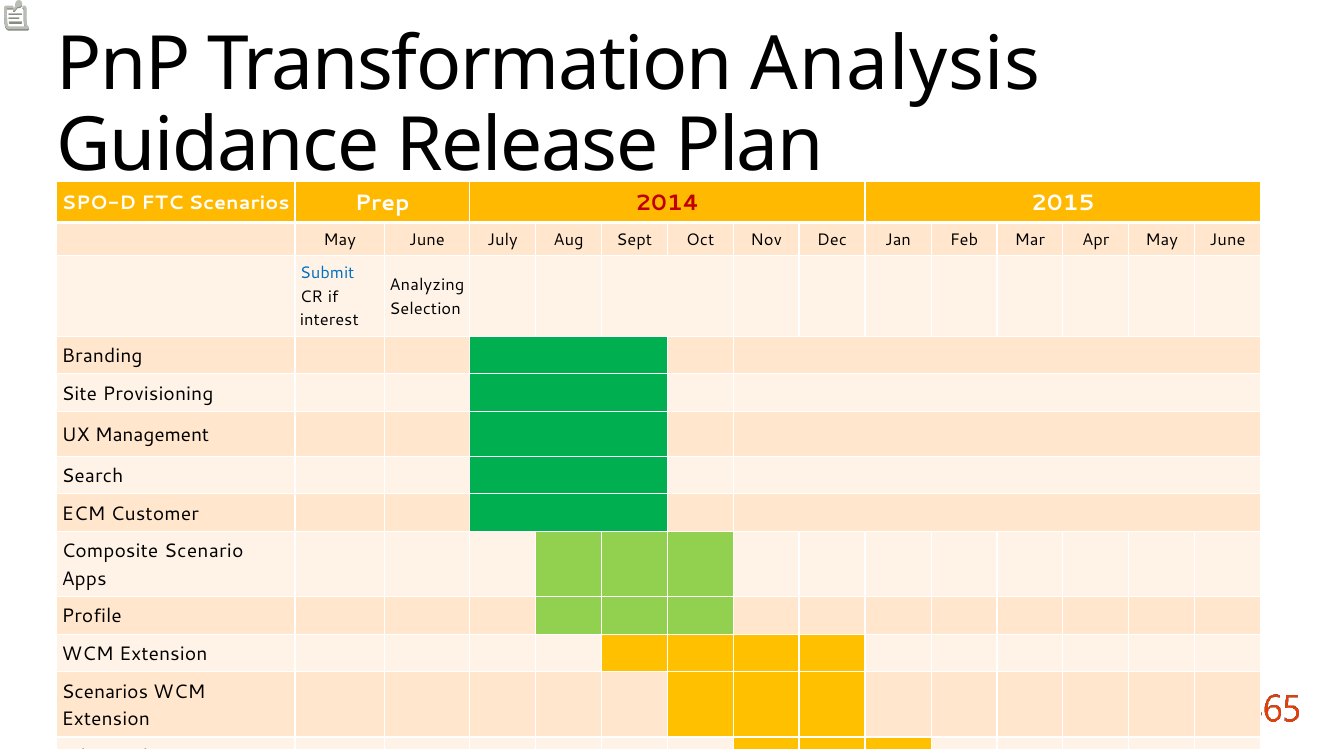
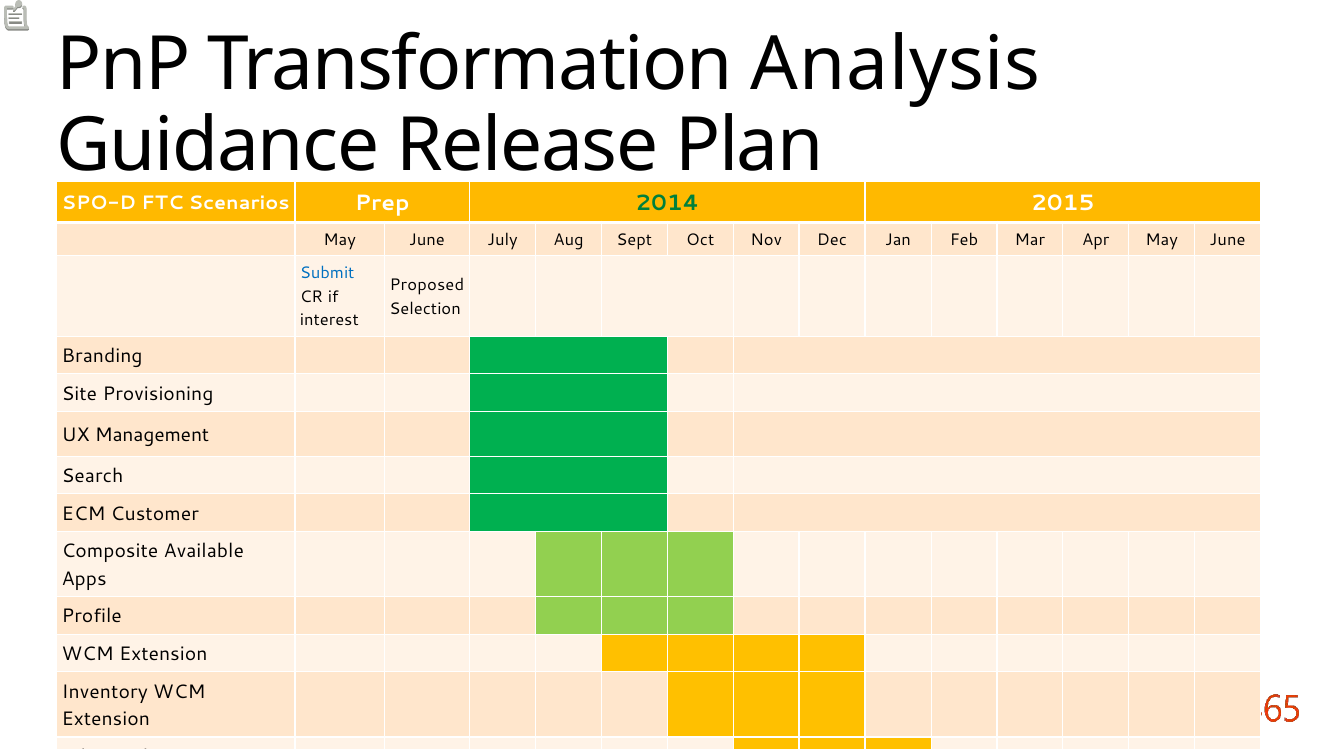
2014 colour: red -> green (667, 203)
Analyzing: Analyzing -> Proposed (427, 285)
Scenario: Scenario -> Available (204, 551)
Scenarios: Scenarios -> Inventory (105, 692)
